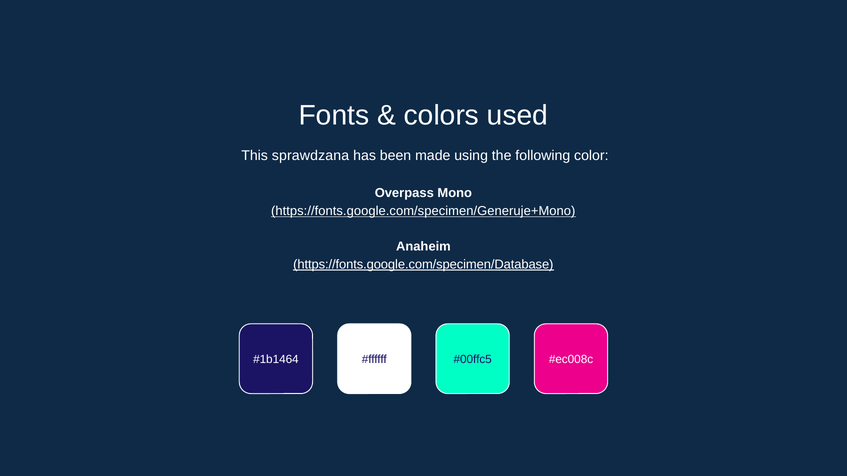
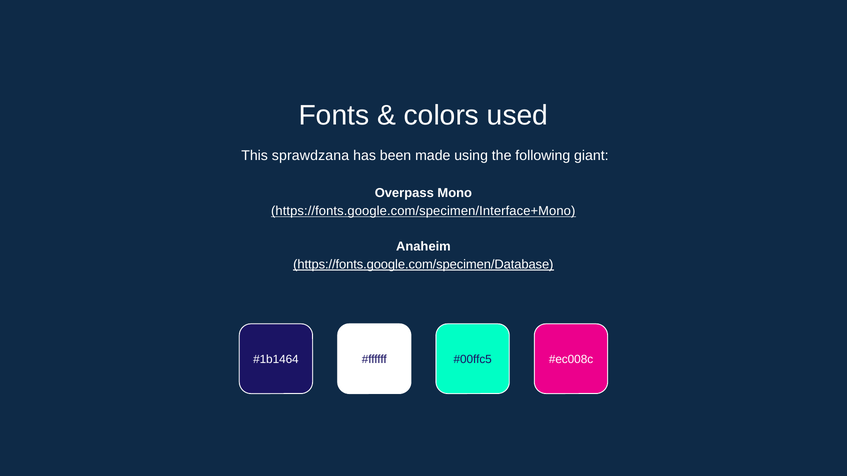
color: color -> giant (591, 156)
https://fonts.google.com/specimen/Generuje+Mono: https://fonts.google.com/specimen/Generuje+Mono -> https://fonts.google.com/specimen/Interface+Mono (423, 211)
